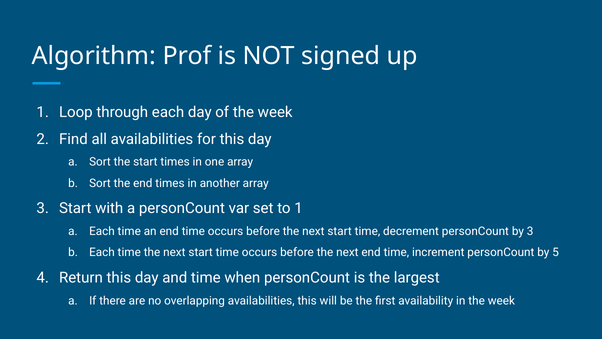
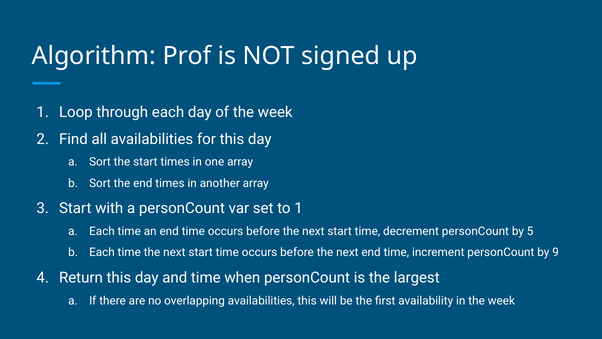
by 3: 3 -> 5 (530, 231)
5: 5 -> 9 (556, 252)
